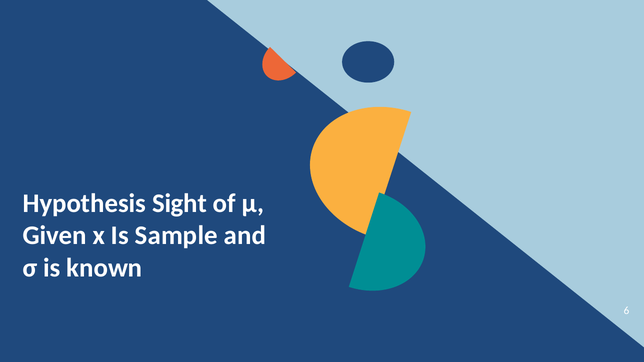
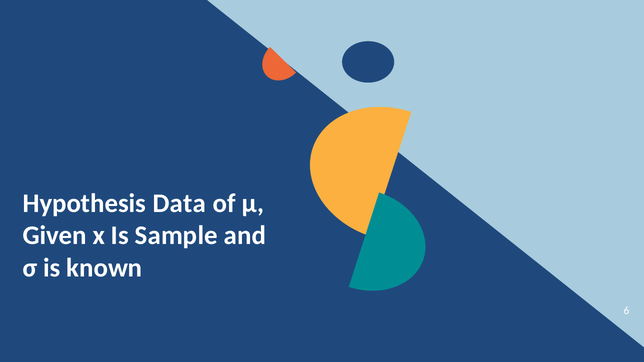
Sight: Sight -> Data (179, 203)
